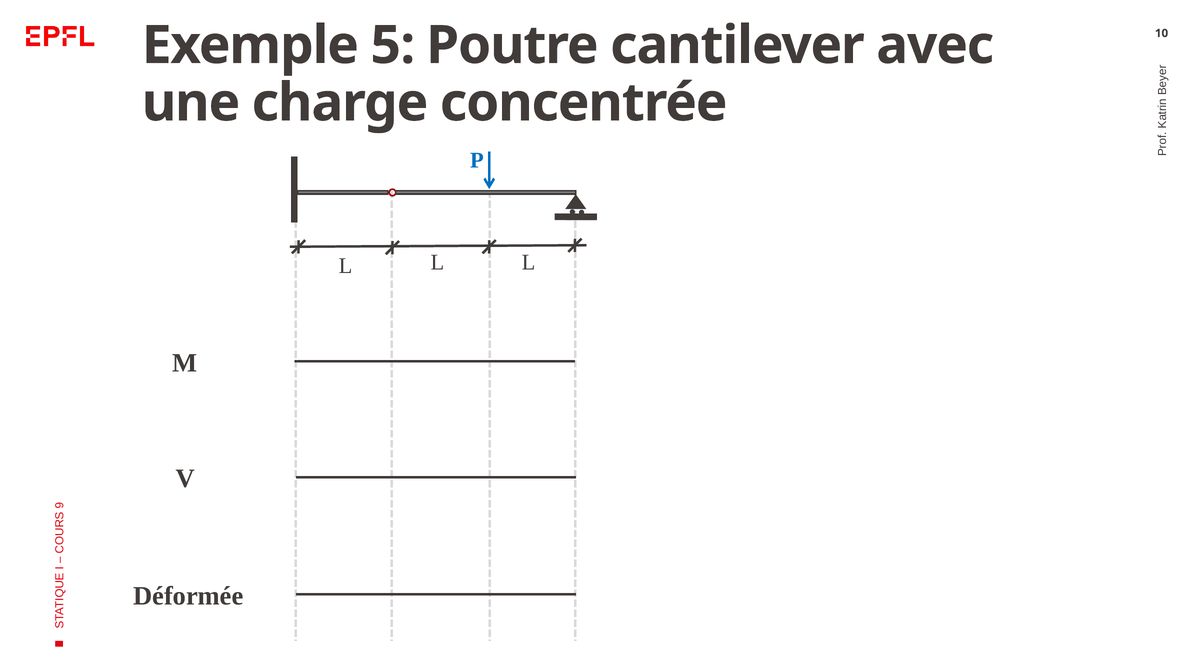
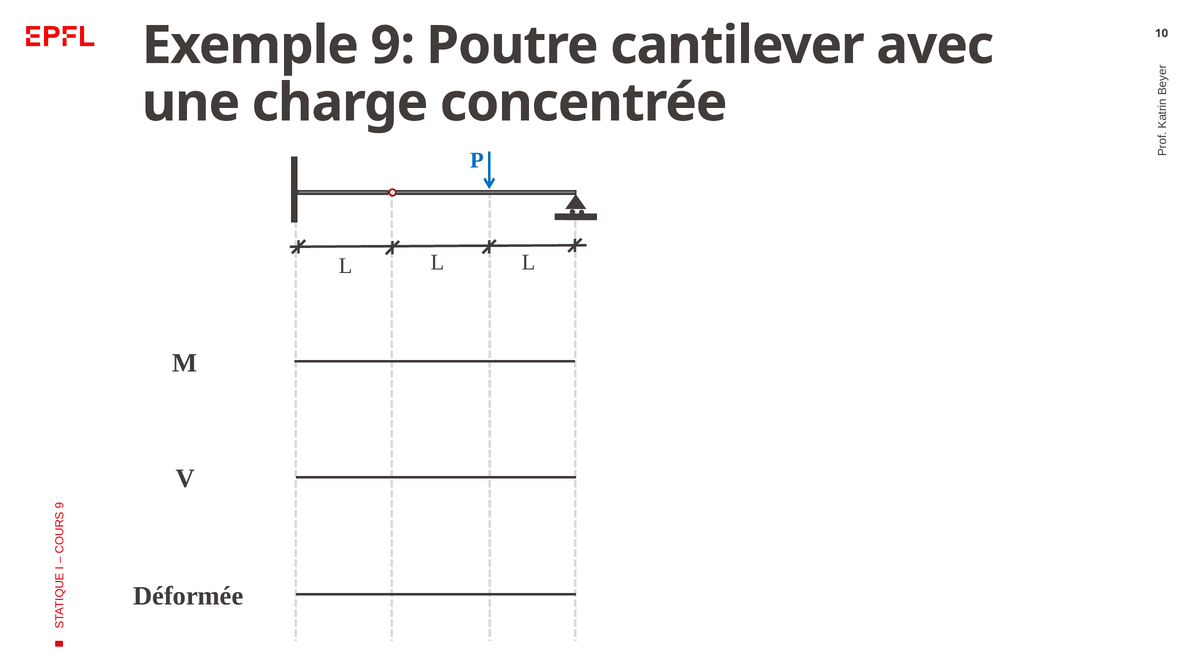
Exemple 5: 5 -> 9 (393, 46)
